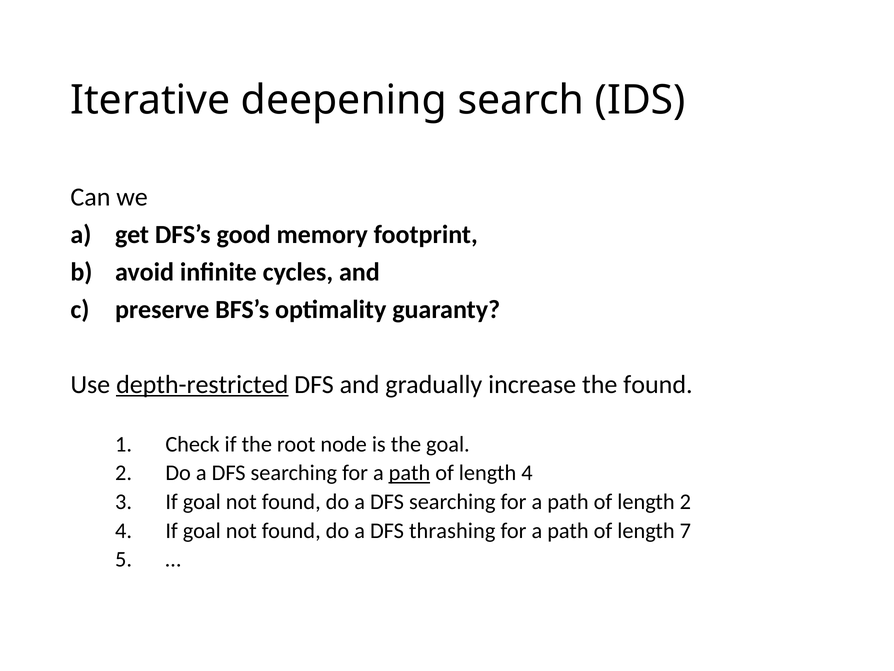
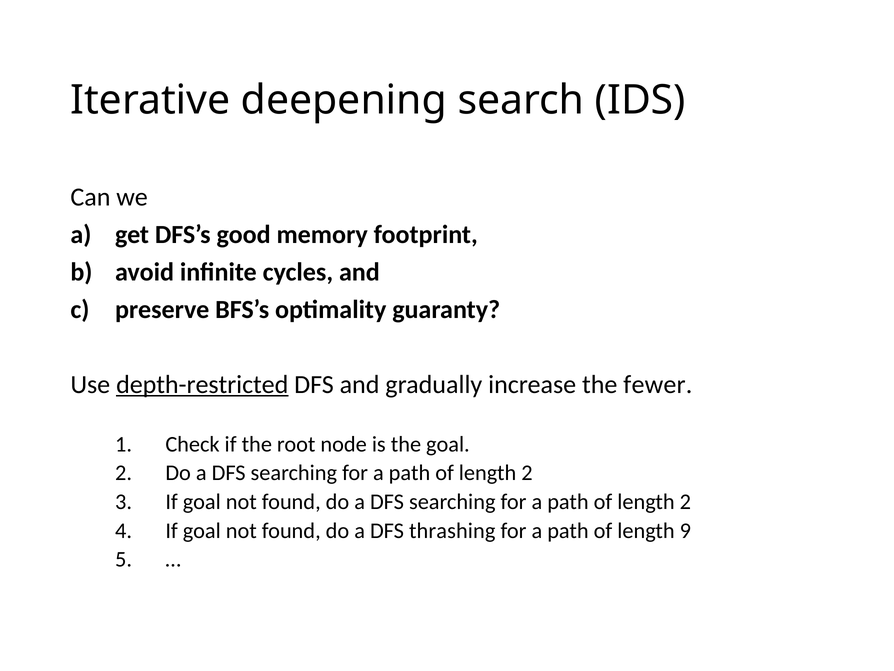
the found: found -> fewer (658, 384)
path underline: present -> none (409, 473)
4: 4 -> 2 (527, 473)
7: 7 -> 9 (685, 530)
